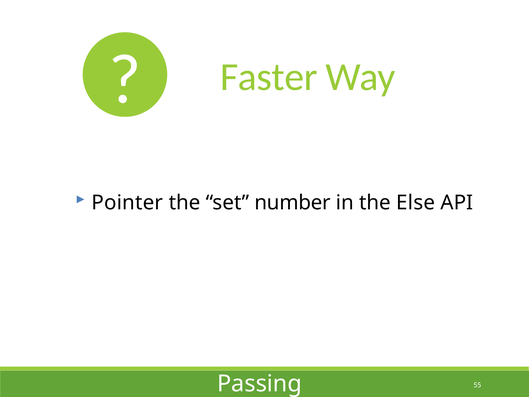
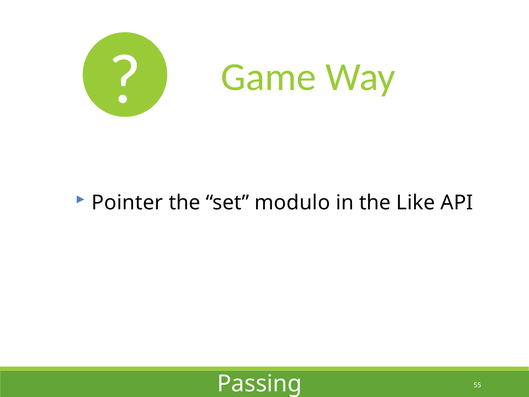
Faster: Faster -> Game (269, 77)
number: number -> modulo (292, 202)
Else: Else -> Like (416, 202)
